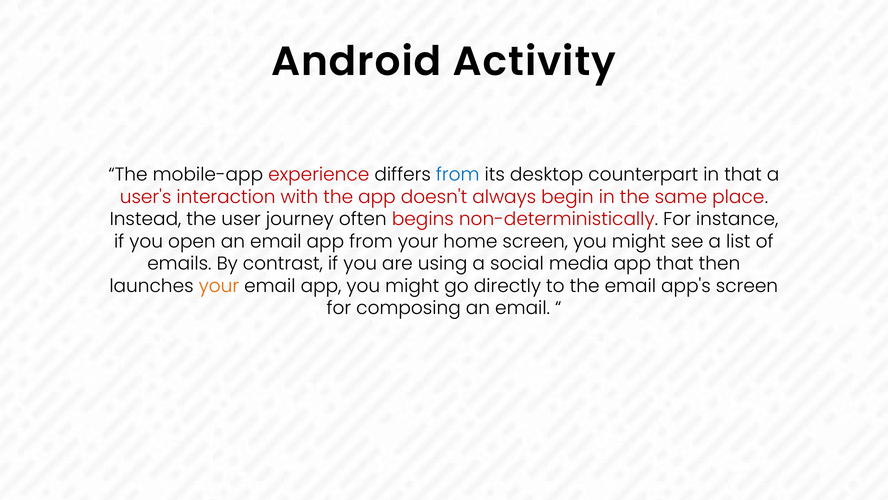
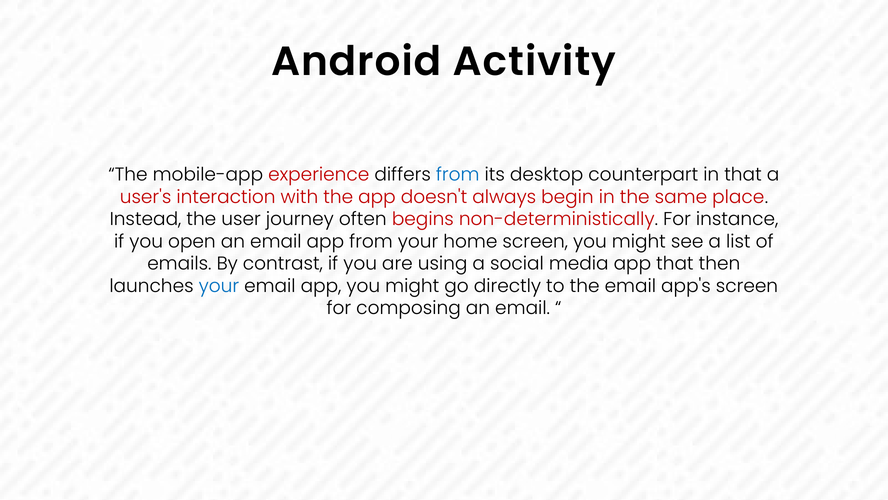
your colour: orange -> blue (219, 286)
